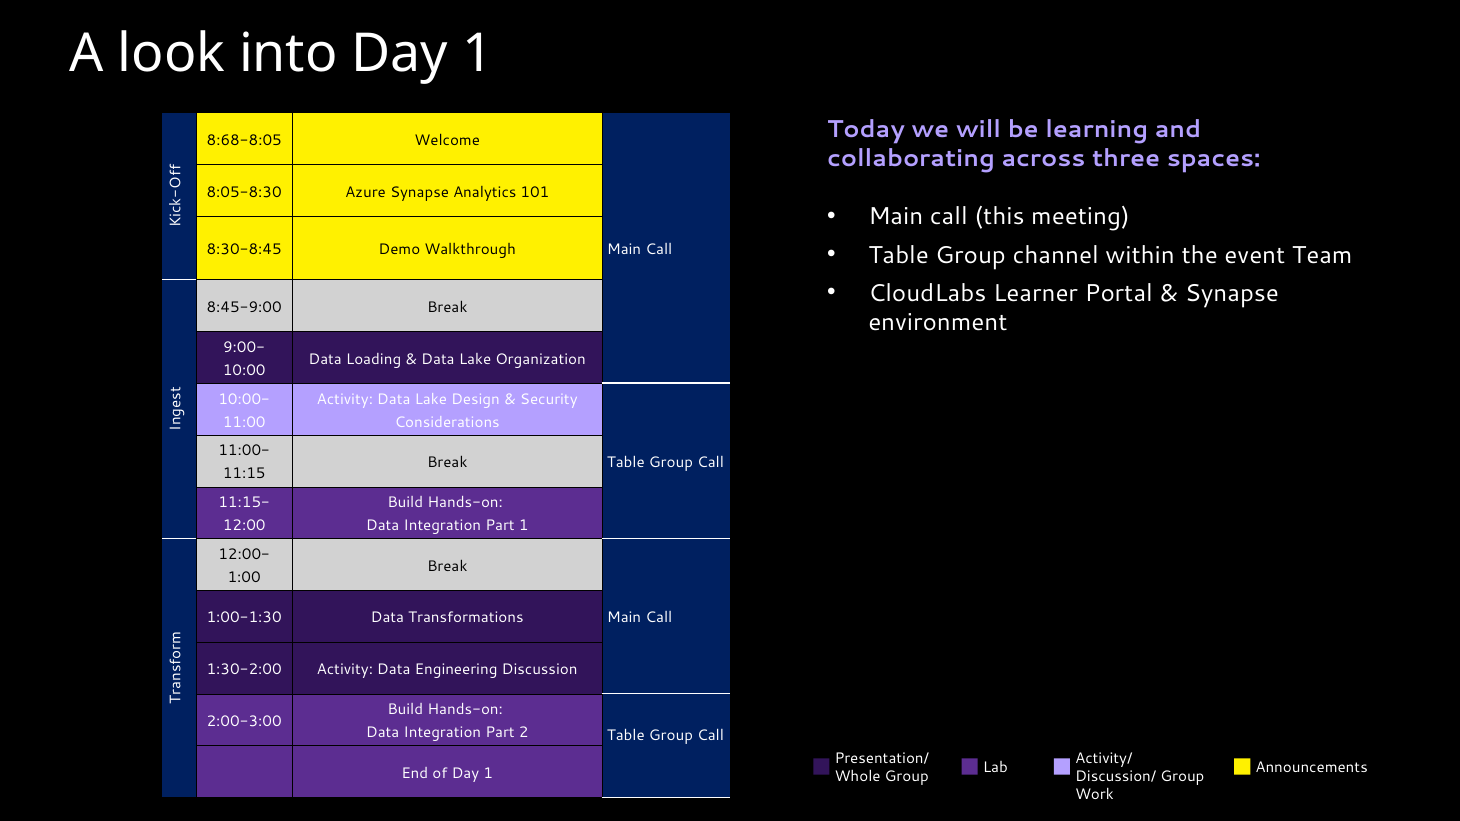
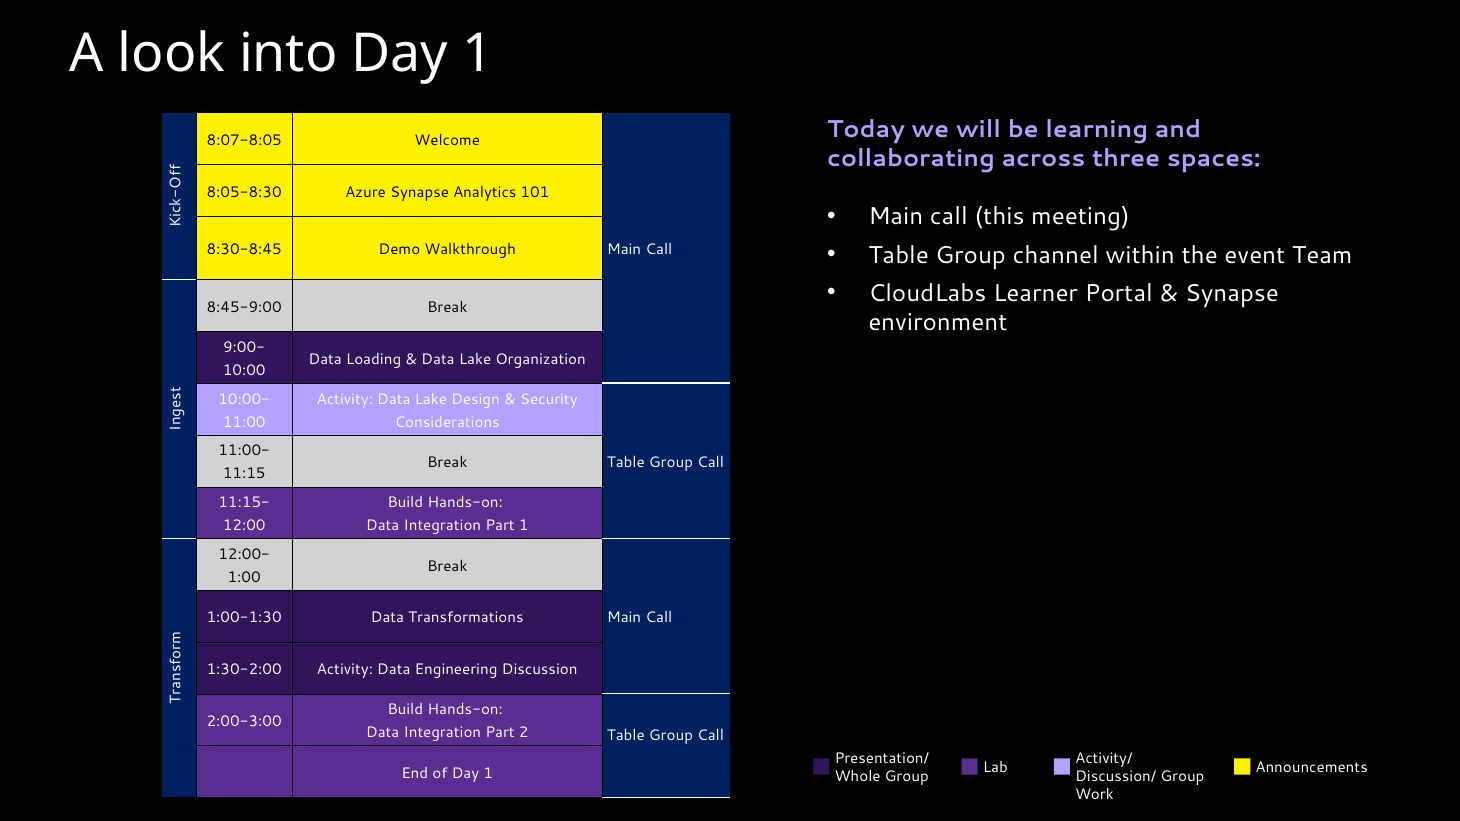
8:68-8:05: 8:68-8:05 -> 8:07-8:05 (244, 140)
